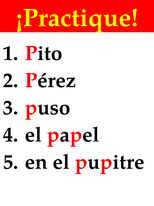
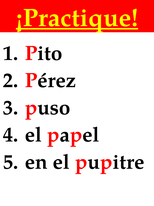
¡Practique underline: none -> present (77, 18)
